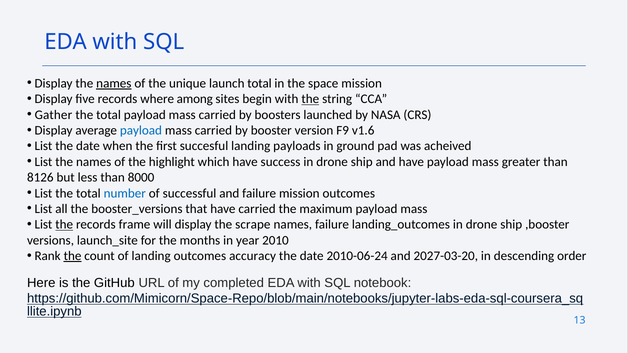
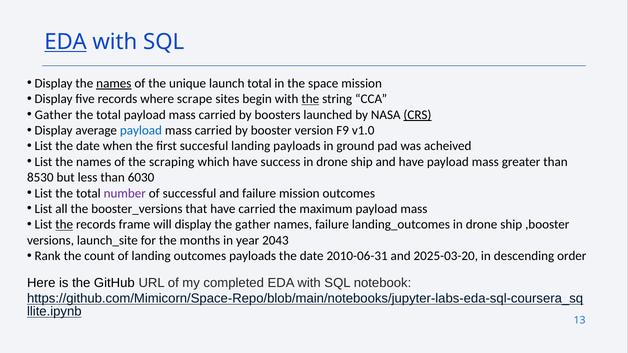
EDA underline: none -> present (66, 42)
among: among -> scrape (195, 99)
CRS underline: none -> present (417, 115)
v1.6: v1.6 -> v1.0 (363, 131)
highlight: highlight -> scraping (172, 162)
8126: 8126 -> 8530 (40, 178)
8000: 8000 -> 6030 (141, 178)
number colour: blue -> purple (125, 193)
the scrape: scrape -> gather (253, 225)
2010: 2010 -> 2043 (275, 240)
the underline: present -> none (73, 256)
outcomes accuracy: accuracy -> payloads (253, 256)
2010-06-24: 2010-06-24 -> 2010-06-31 (357, 256)
2027-03-20: 2027-03-20 -> 2025-03-20 (446, 256)
